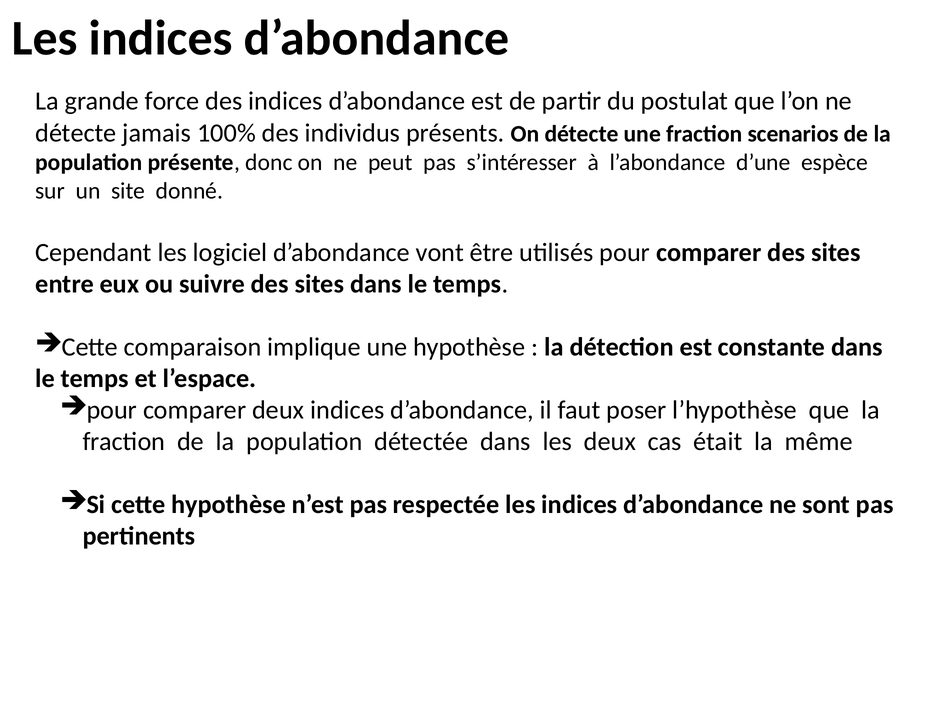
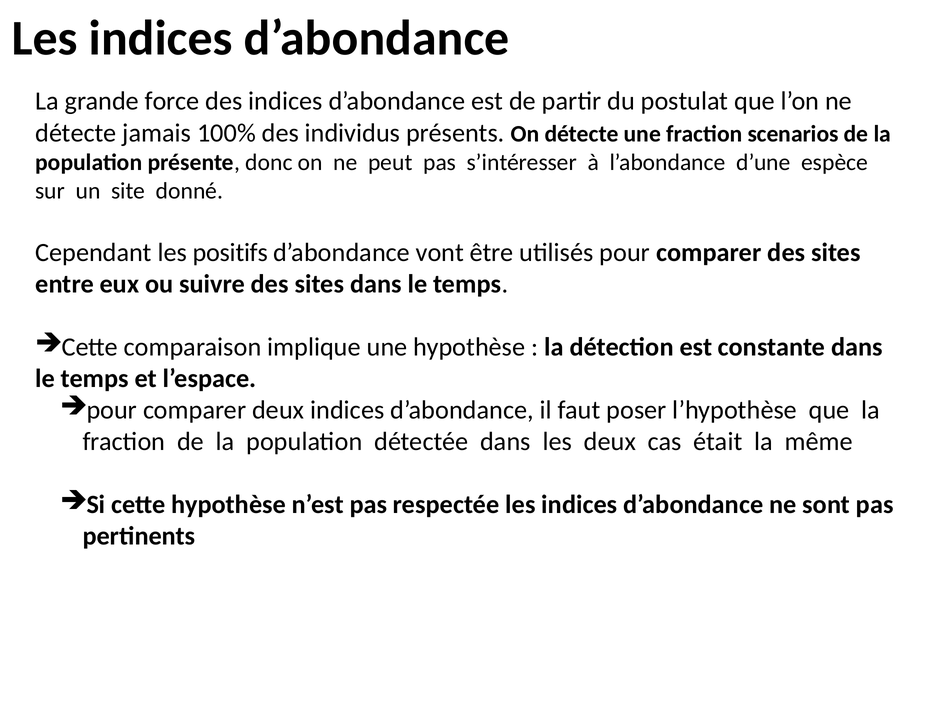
logiciel: logiciel -> positifs (230, 253)
